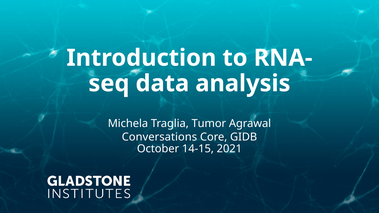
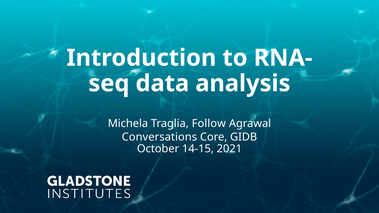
Tumor: Tumor -> Follow (209, 124)
